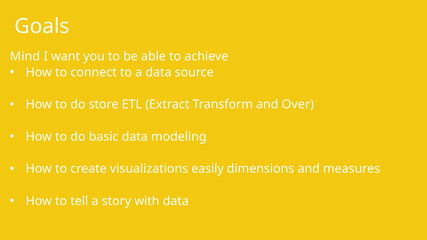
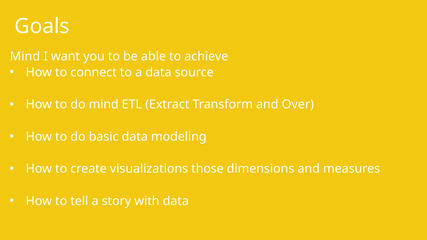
do store: store -> mind (104, 105)
easily: easily -> those (208, 169)
